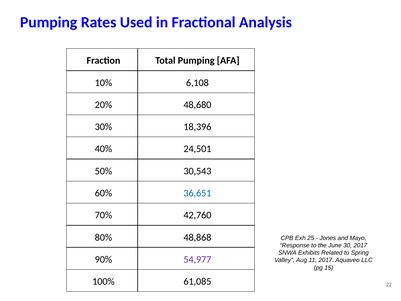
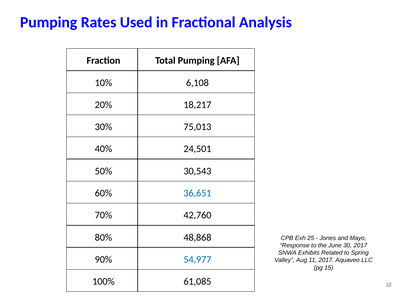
48,680: 48,680 -> 18,217 (197, 105)
18,396: 18,396 -> 75,013 (197, 127)
54,977 colour: purple -> blue (197, 259)
